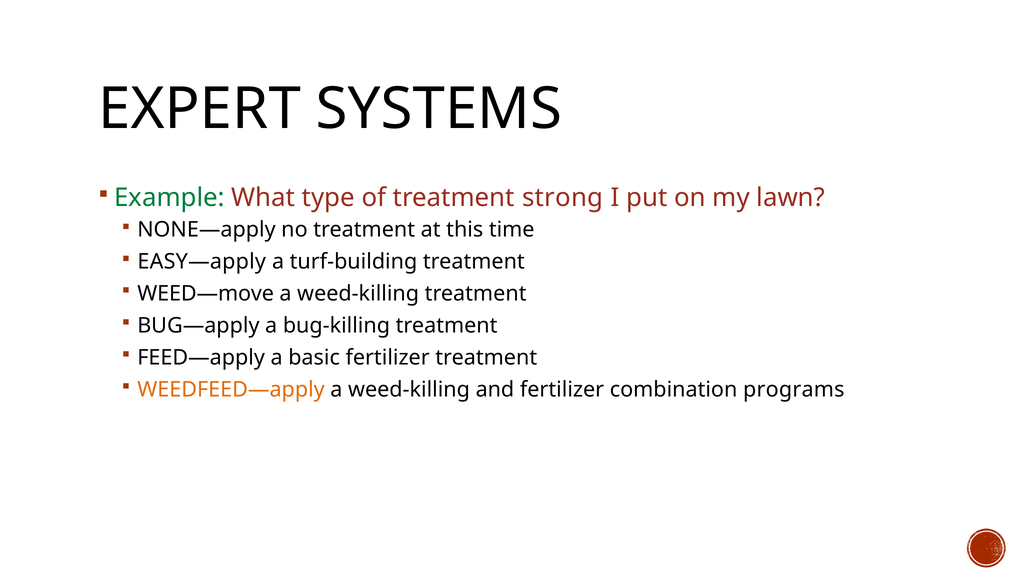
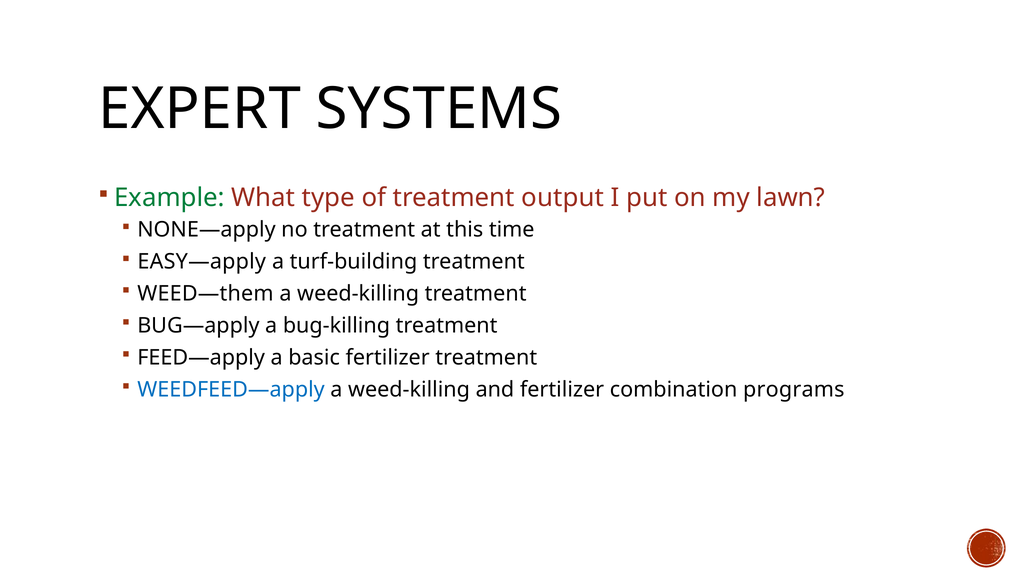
strong: strong -> output (563, 198)
WEED—move: WEED—move -> WEED—them (205, 294)
WEEDFEED—apply colour: orange -> blue (231, 389)
